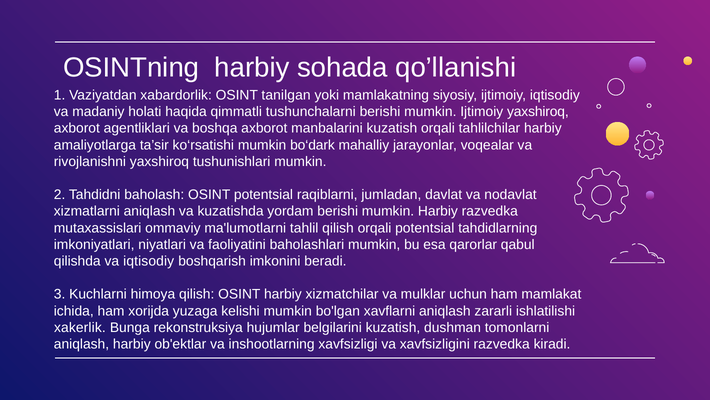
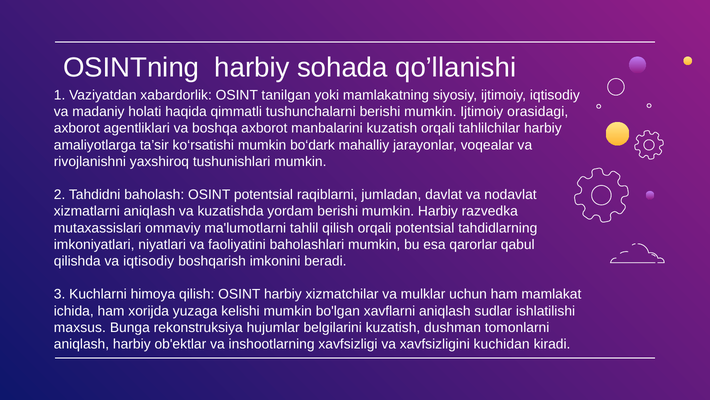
Ijtimoiy yaxshiroq: yaxshiroq -> orasidagi (538, 112)
zararli: zararli -> sudlar (493, 310)
xakerlik: xakerlik -> maxsus (80, 327)
xavfsizligini razvedka: razvedka -> kuchidan (502, 344)
